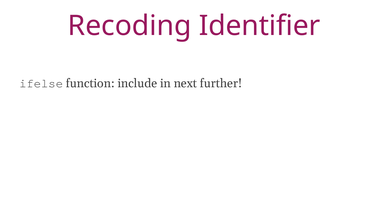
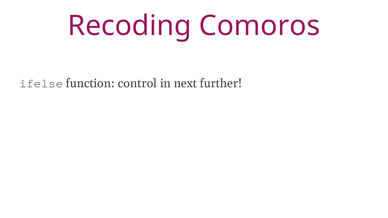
Identifier: Identifier -> Comoros (259, 26)
include: include -> control (137, 84)
